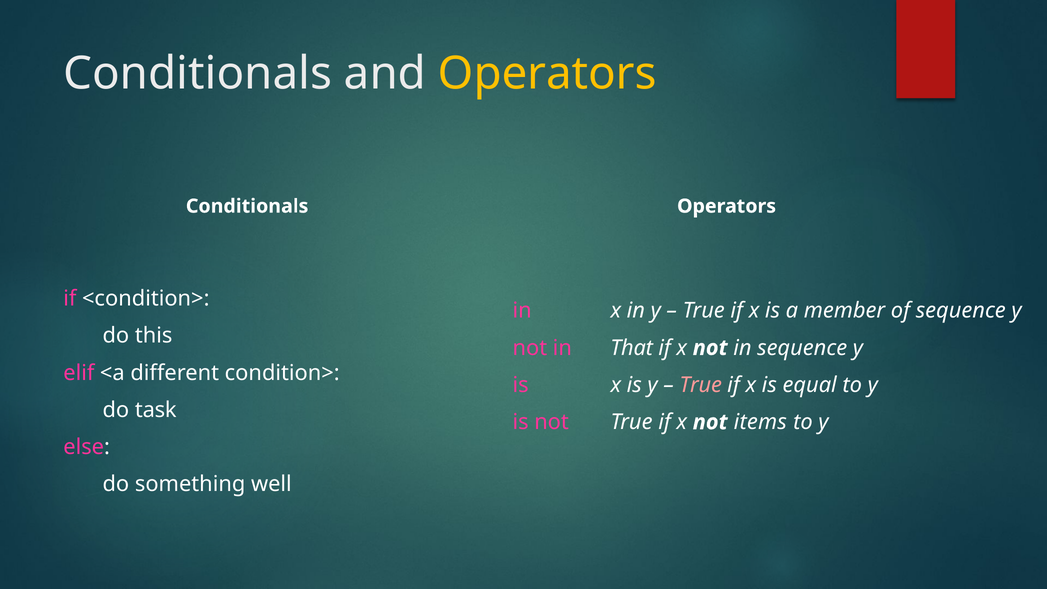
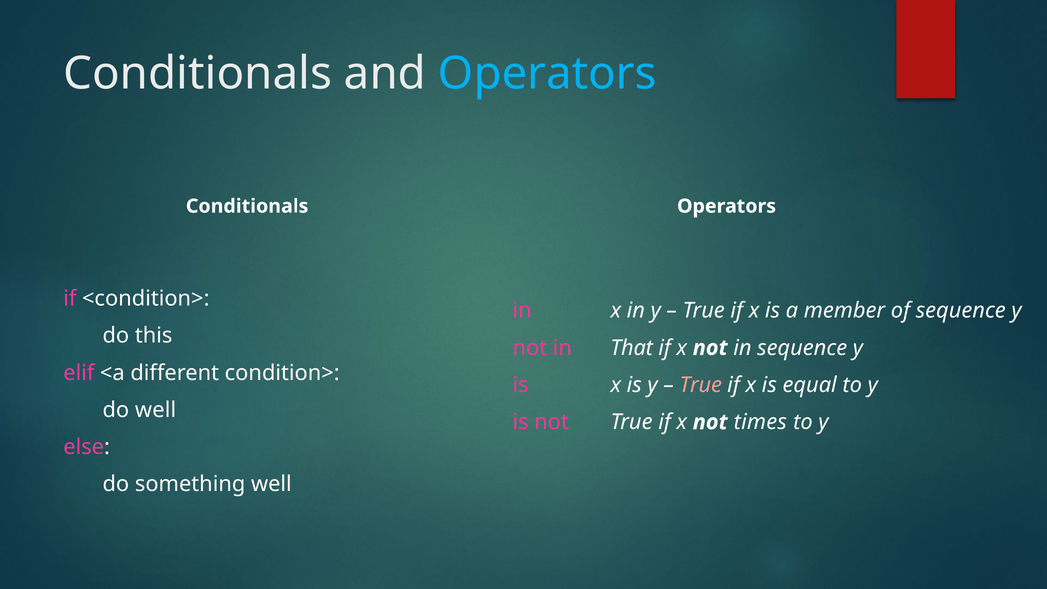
Operators colour: yellow -> light blue (547, 74)
do task: task -> well (156, 410)
items: items -> times (760, 422)
